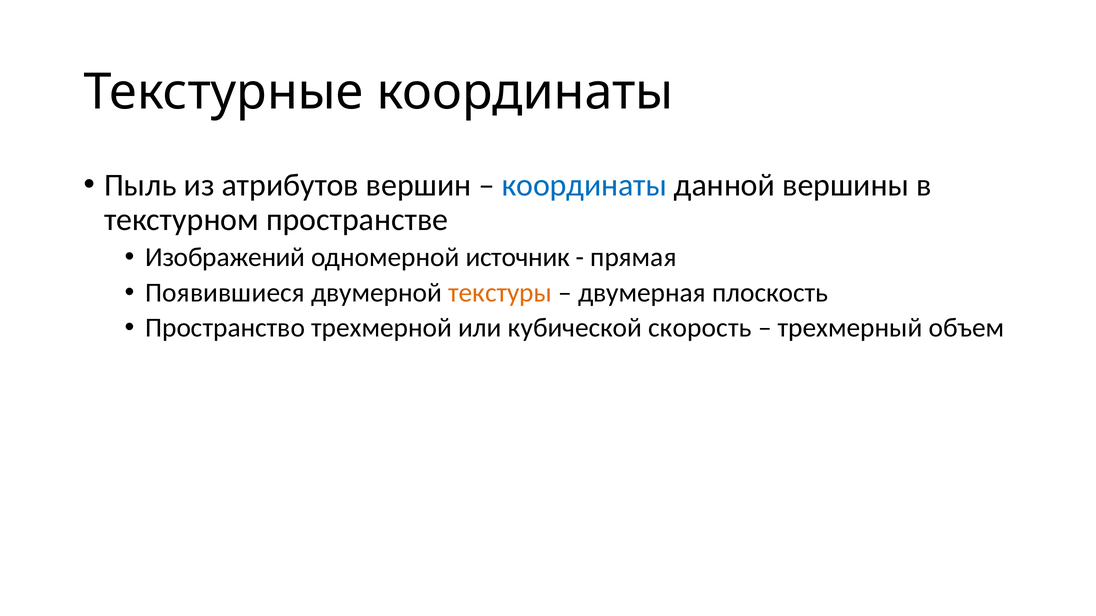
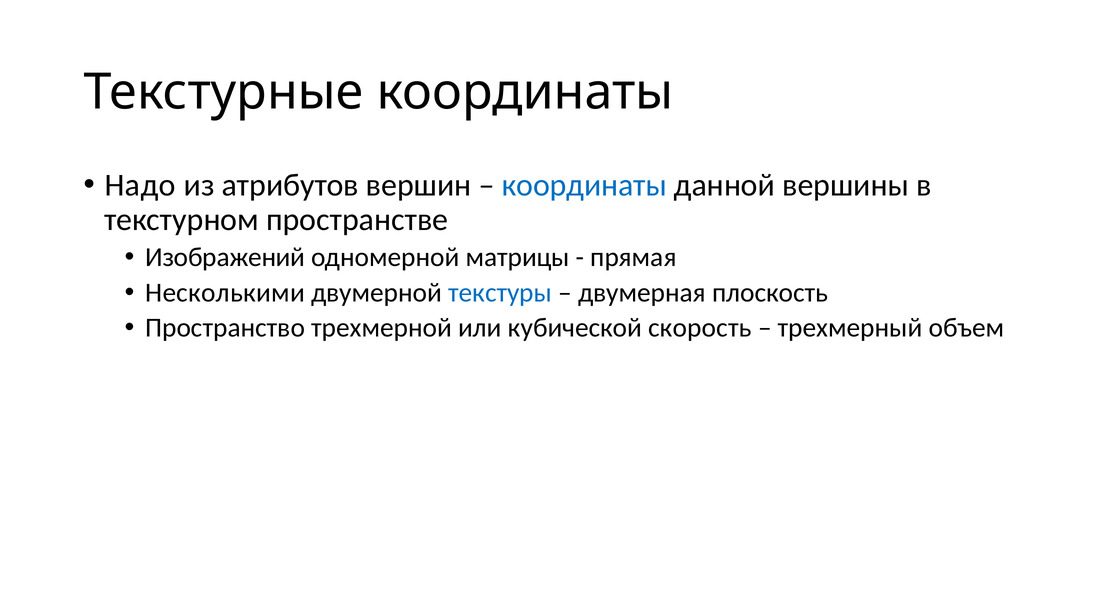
Пыль: Пыль -> Надо (140, 185)
источник: источник -> матрицы (518, 258)
Появившиеся: Появившиеся -> Несколькими (225, 293)
текстуры colour: orange -> blue (500, 293)
